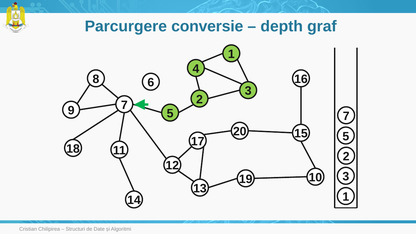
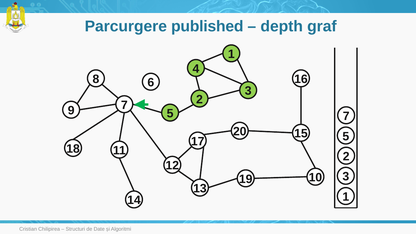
conversie: conversie -> published (207, 26)
